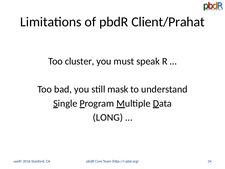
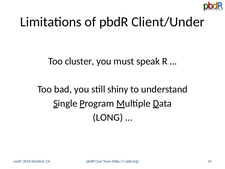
Client/Prahat: Client/Prahat -> Client/Under (168, 22)
mask: mask -> shiny (118, 89)
